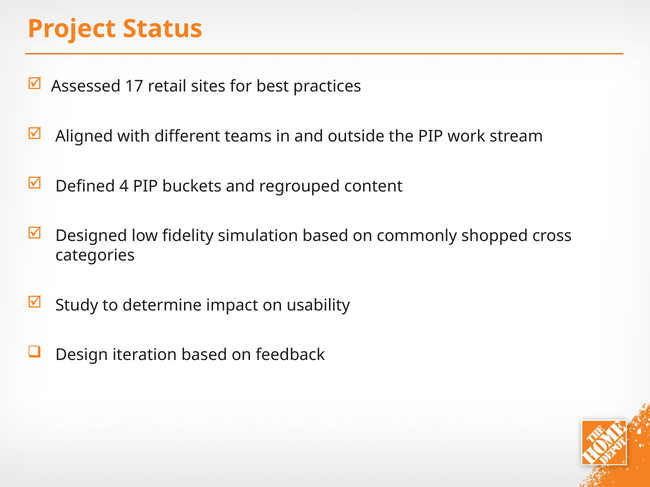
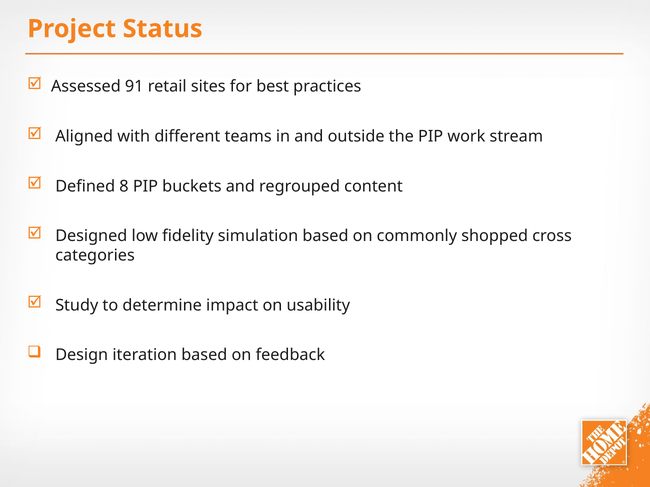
17: 17 -> 91 (134, 87)
4: 4 -> 8 (124, 186)
